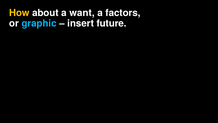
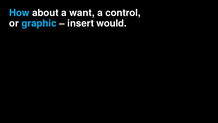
How colour: yellow -> light blue (19, 13)
factors: factors -> control (123, 13)
future: future -> would (112, 23)
